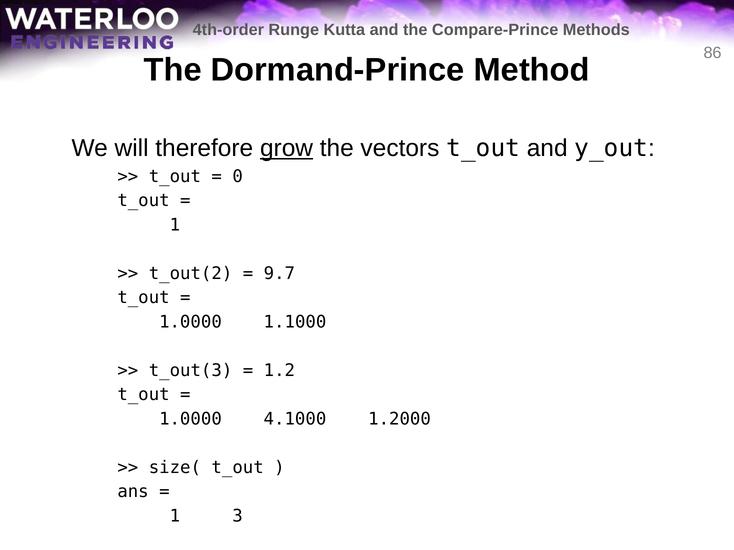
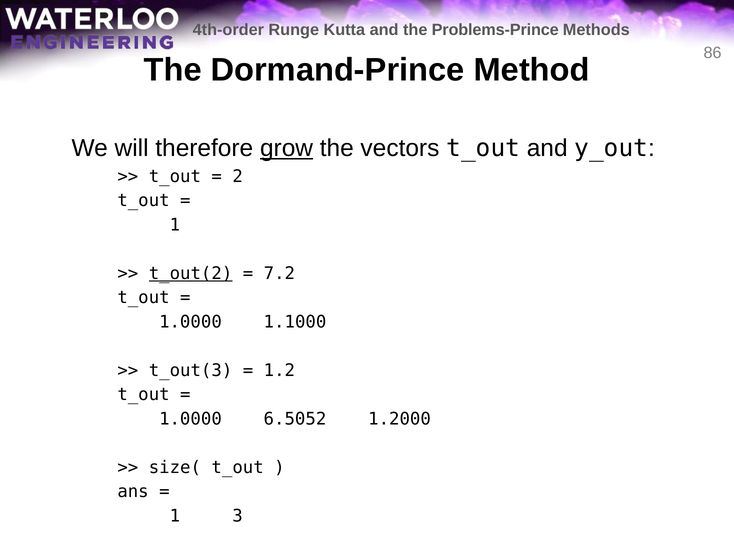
Compare-Prince: Compare-Prince -> Problems-Prince (495, 30)
0: 0 -> 2 (238, 177)
t_out(2 underline: none -> present (191, 274)
9.7: 9.7 -> 7.2 (279, 274)
4.1000: 4.1000 -> 6.5052 (295, 419)
